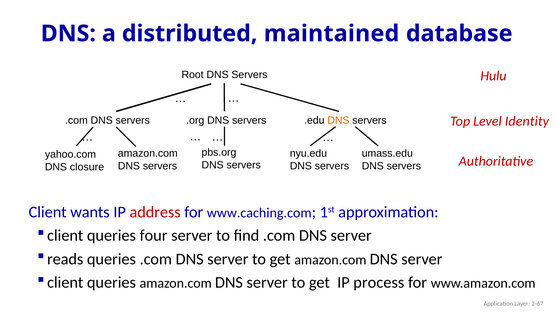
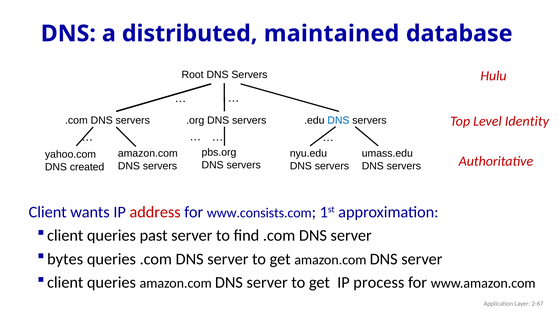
DNS colour: orange -> blue (338, 120)
closure: closure -> created (87, 167)
www.caching.com: www.caching.com -> www.consists.com (259, 213)
four: four -> past (154, 235)
reads: reads -> bytes (65, 259)
